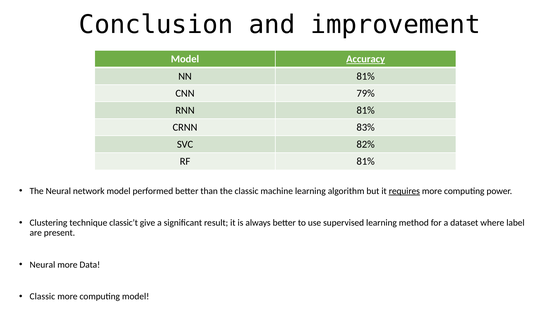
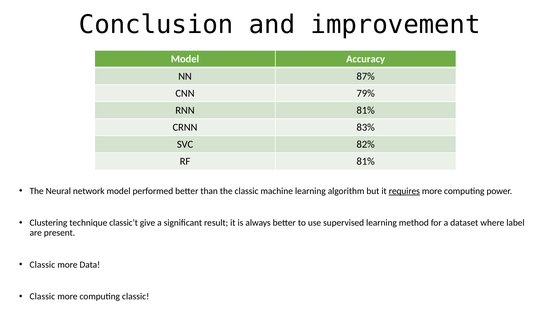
Accuracy underline: present -> none (366, 59)
NN 81%: 81% -> 87% (366, 76)
Neural: Neural -> Classic (42, 265)
computing model: model -> classic (136, 296)
